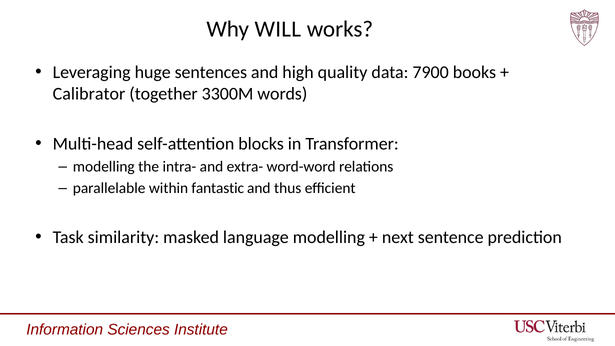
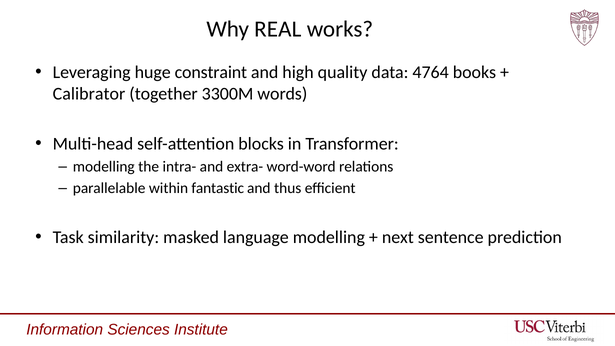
WILL: WILL -> REAL (278, 29)
sentences: sentences -> constraint (211, 72)
7900: 7900 -> 4764 (431, 72)
